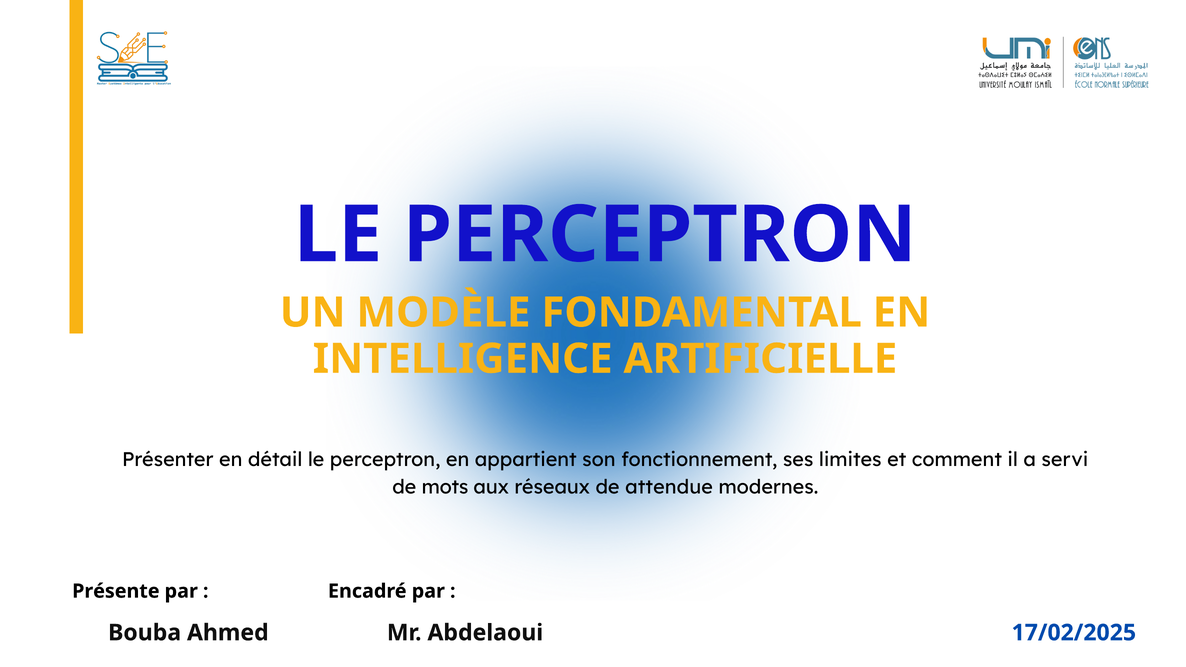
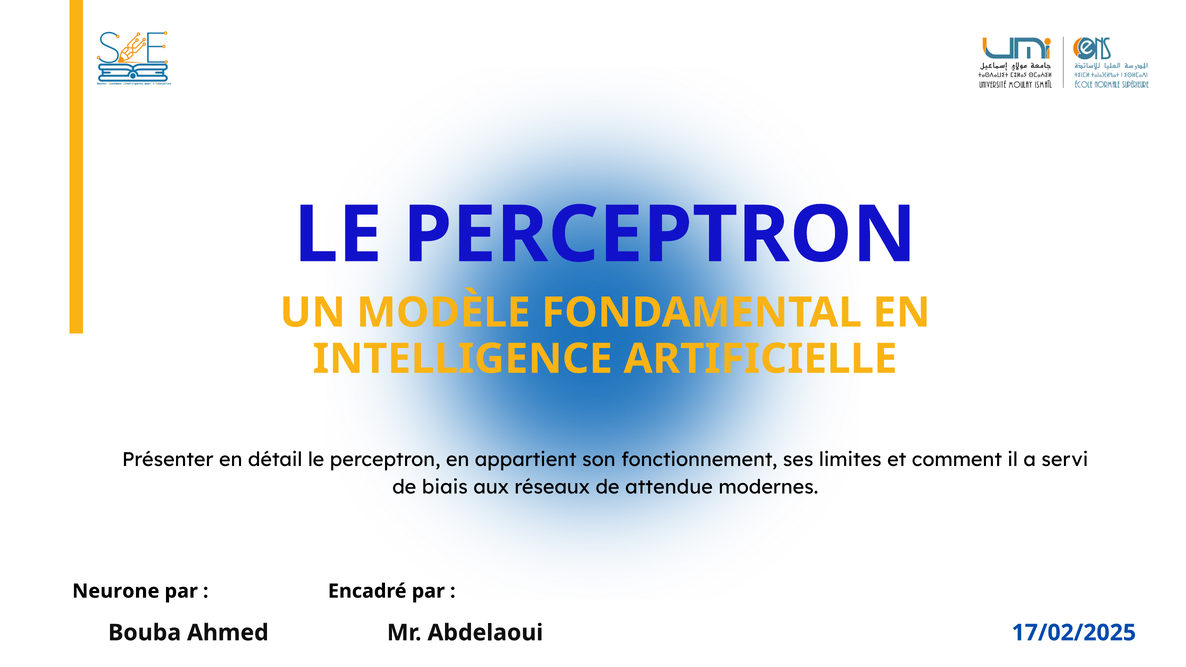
mots: mots -> biais (445, 487)
Présente: Présente -> Neurone (116, 591)
